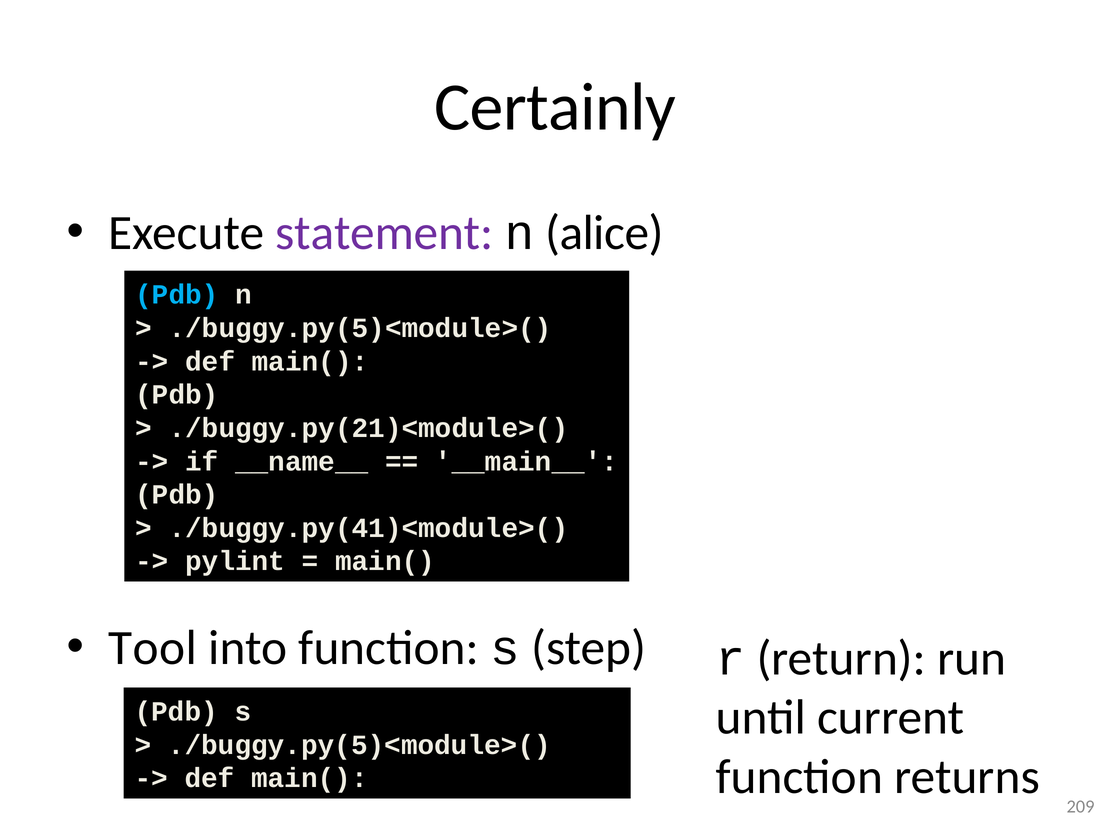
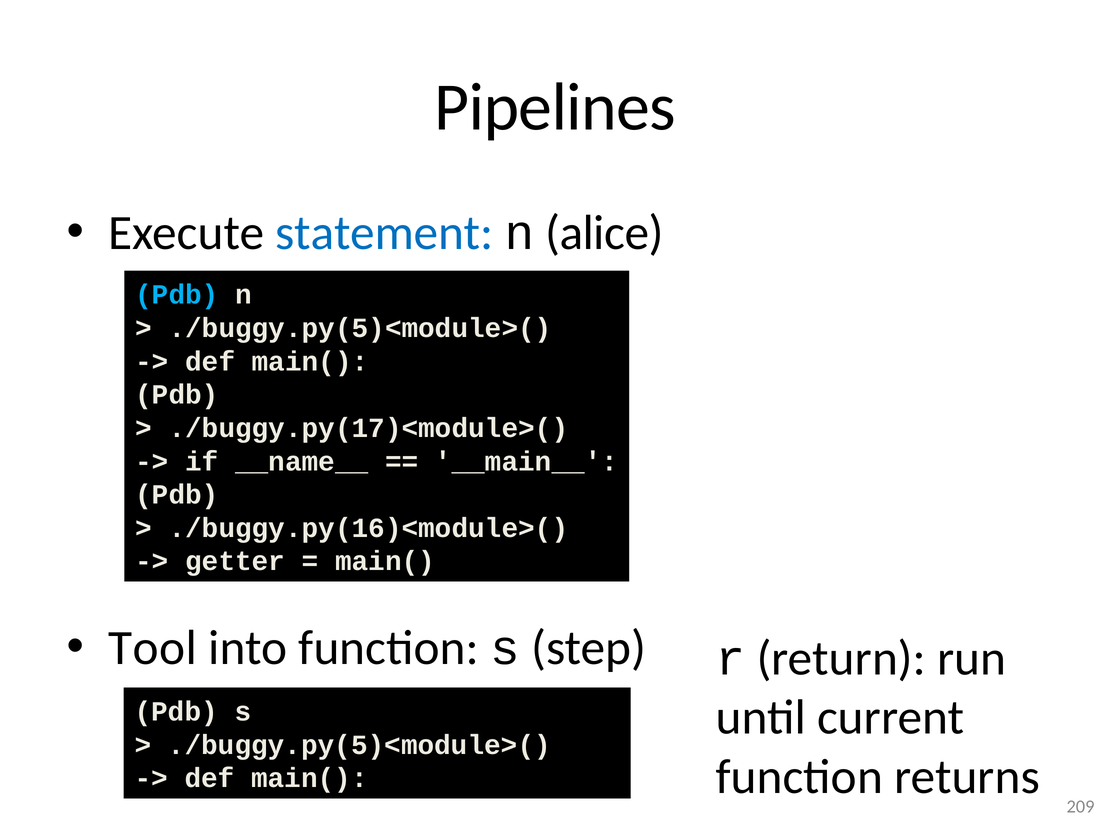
Certainly: Certainly -> Pipelines (555, 107)
statement colour: purple -> blue (384, 233)
./buggy.py(21)<module>(: ./buggy.py(21)<module>( -> ./buggy.py(17)<module>( (368, 428)
./buggy.py(41)<module>(: ./buggy.py(41)<module>( -> ./buggy.py(16)<module>( (368, 528)
pylint: pylint -> getter (235, 561)
